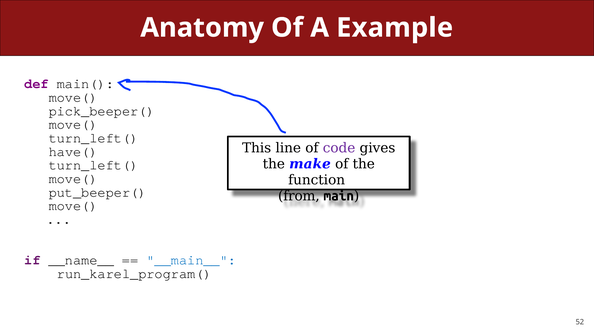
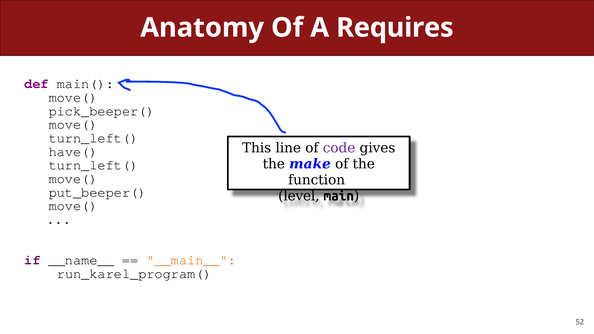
Example: Example -> Requires (395, 28)
from: from -> level (299, 196)
__main__ colour: blue -> orange (191, 260)
